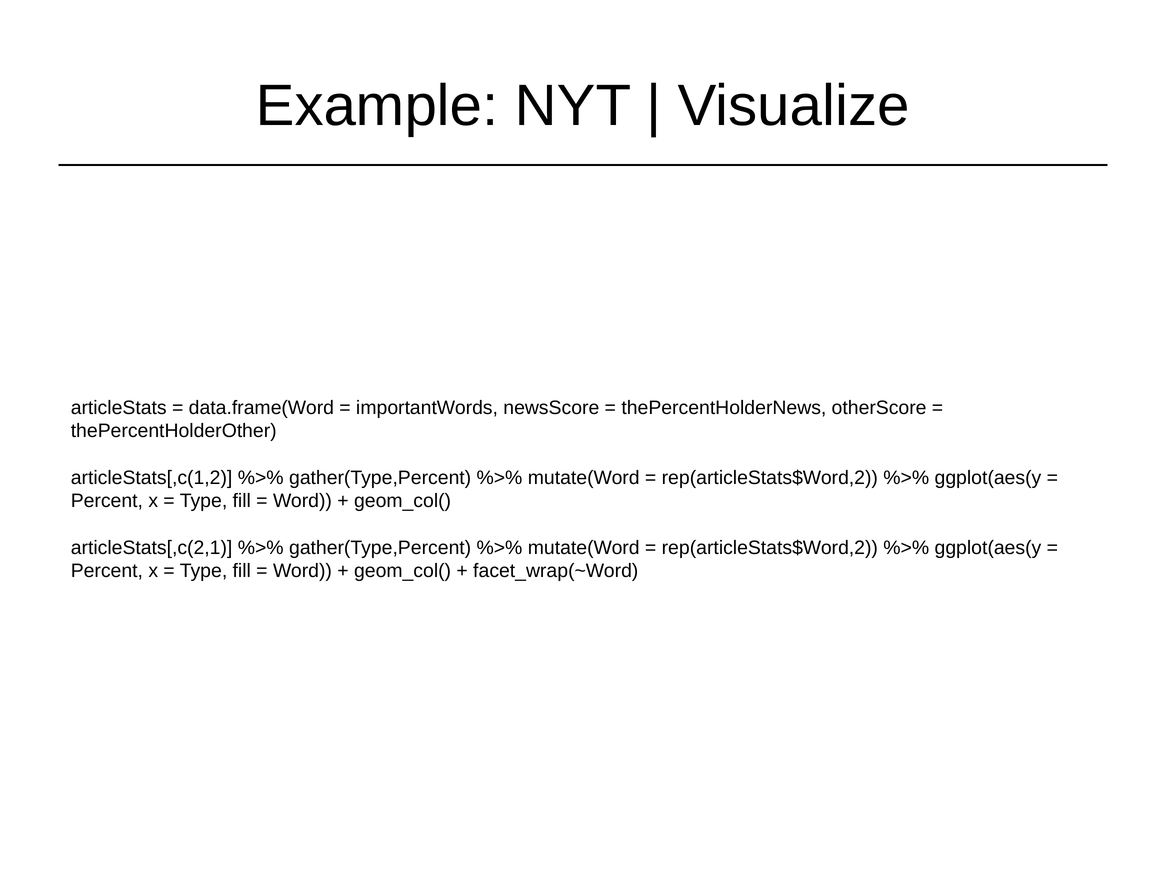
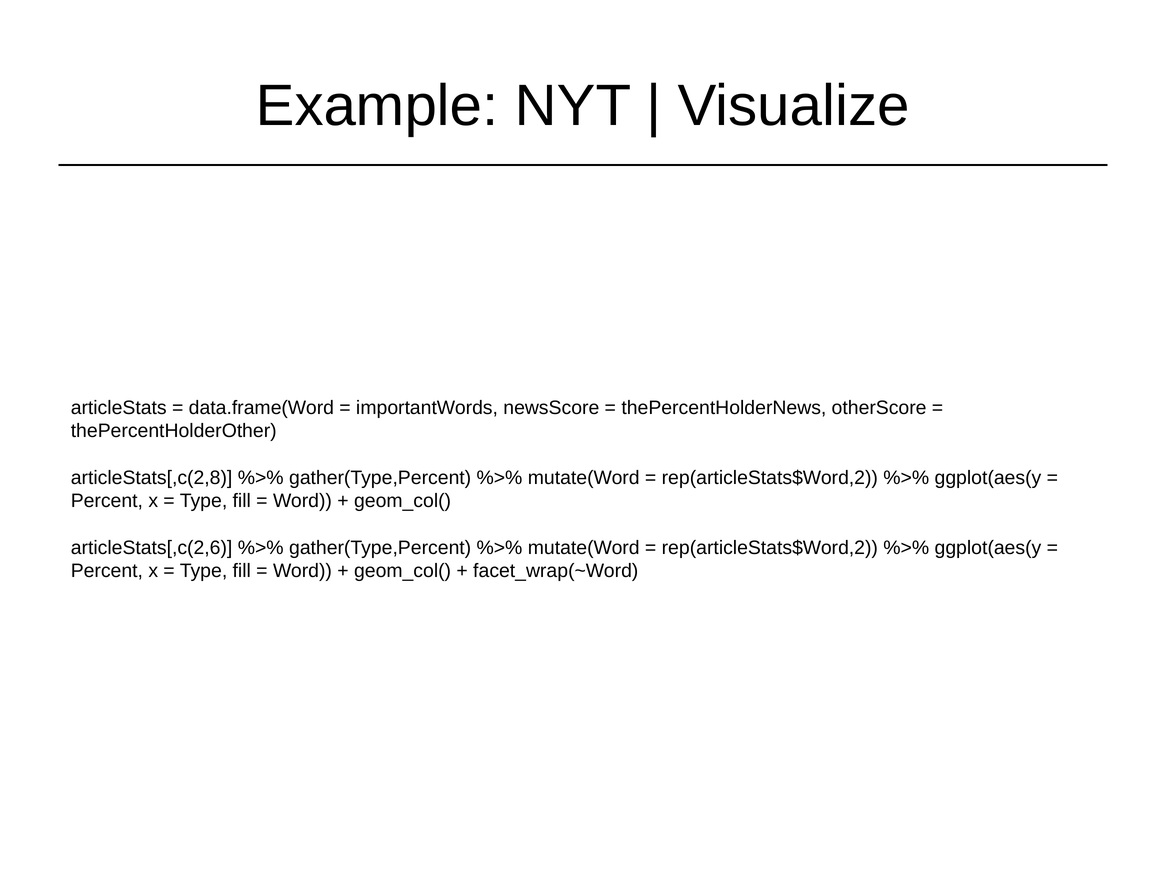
articleStats[,c(1,2: articleStats[,c(1,2 -> articleStats[,c(2,8 (152, 477)
articleStats[,c(2,1: articleStats[,c(2,1 -> articleStats[,c(2,6 (152, 547)
